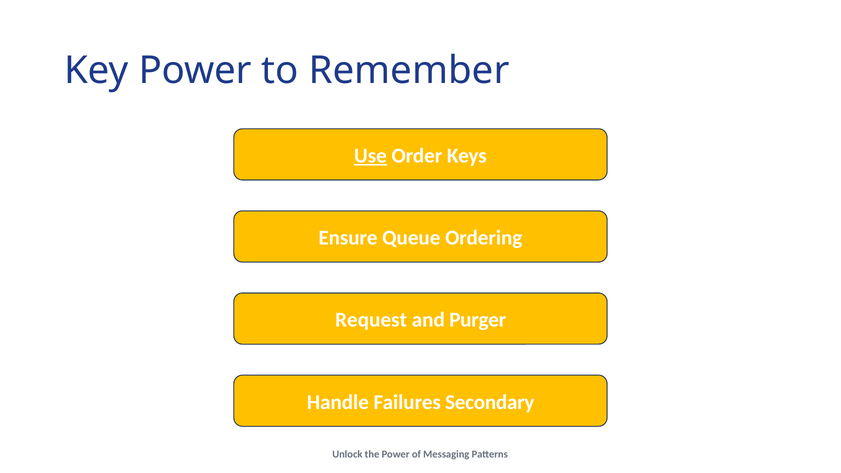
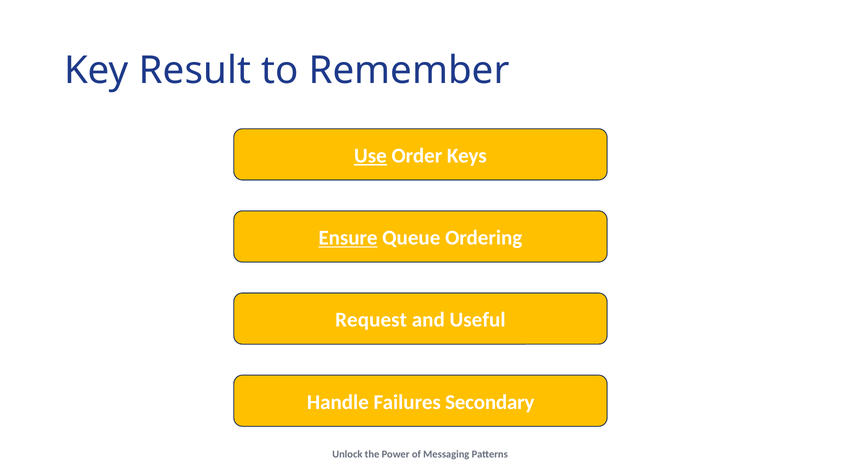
Key Power: Power -> Result (195, 71)
Ensure underline: none -> present (348, 238)
Purger: Purger -> Useful (478, 320)
